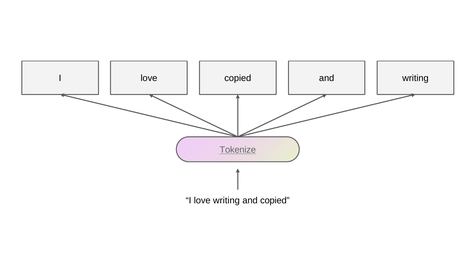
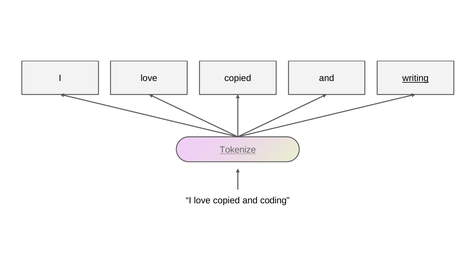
writing underline: none -> present (415, 78)
writing: writing -> copied (226, 201)
and copied: copied -> coding (275, 201)
